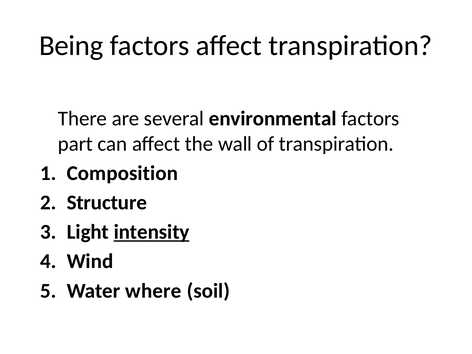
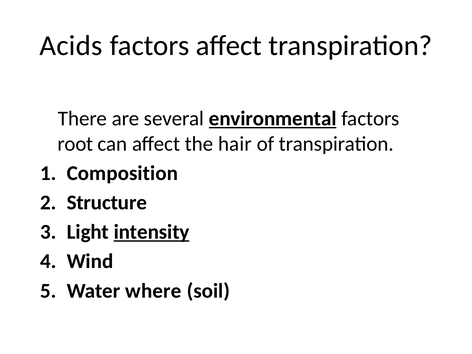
Being: Being -> Acids (71, 46)
environmental underline: none -> present (273, 119)
part: part -> root (75, 144)
wall: wall -> hair (235, 144)
